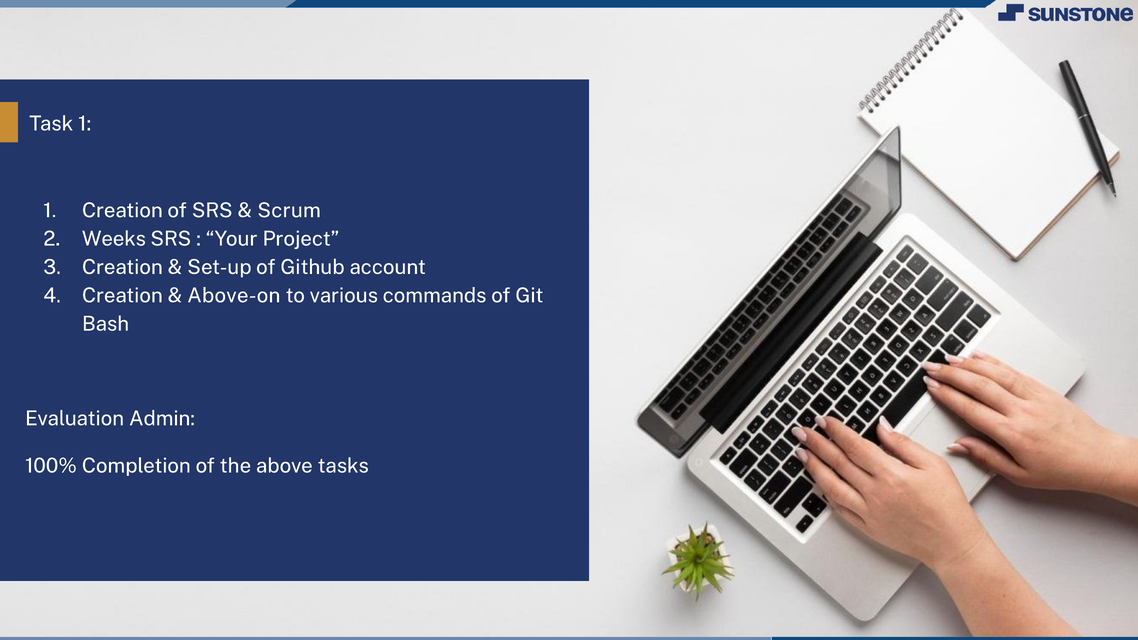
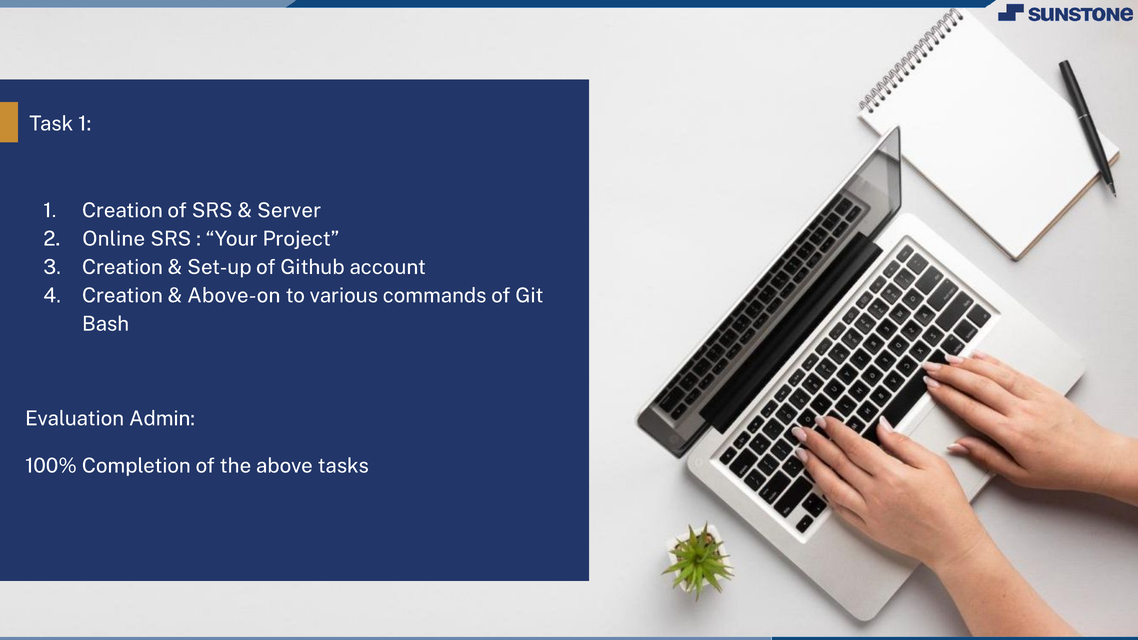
Scrum: Scrum -> Server (289, 211)
Weeks: Weeks -> Online (114, 239)
